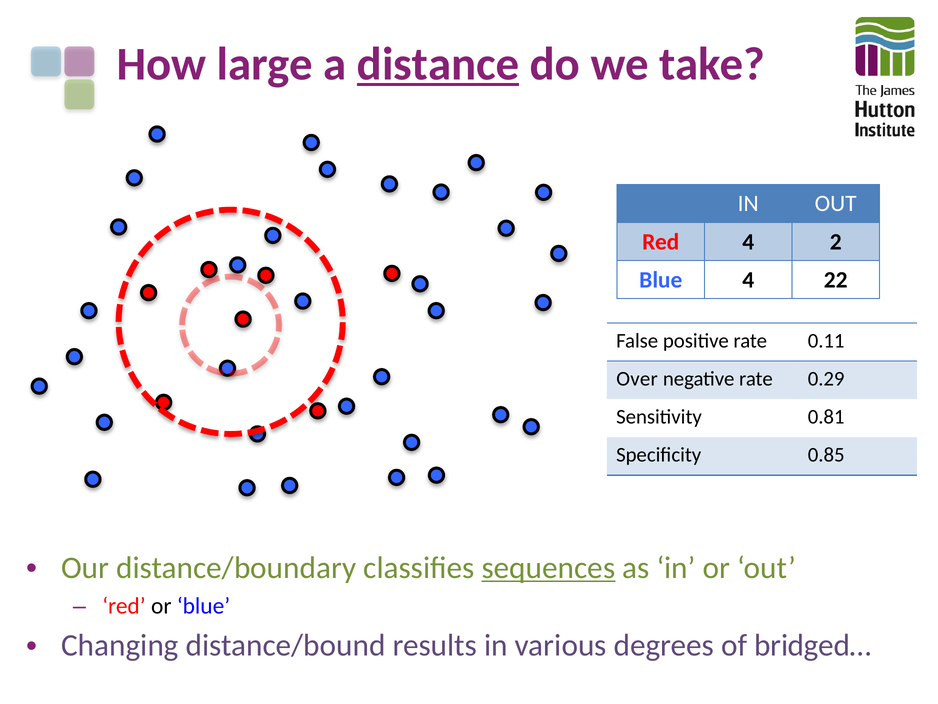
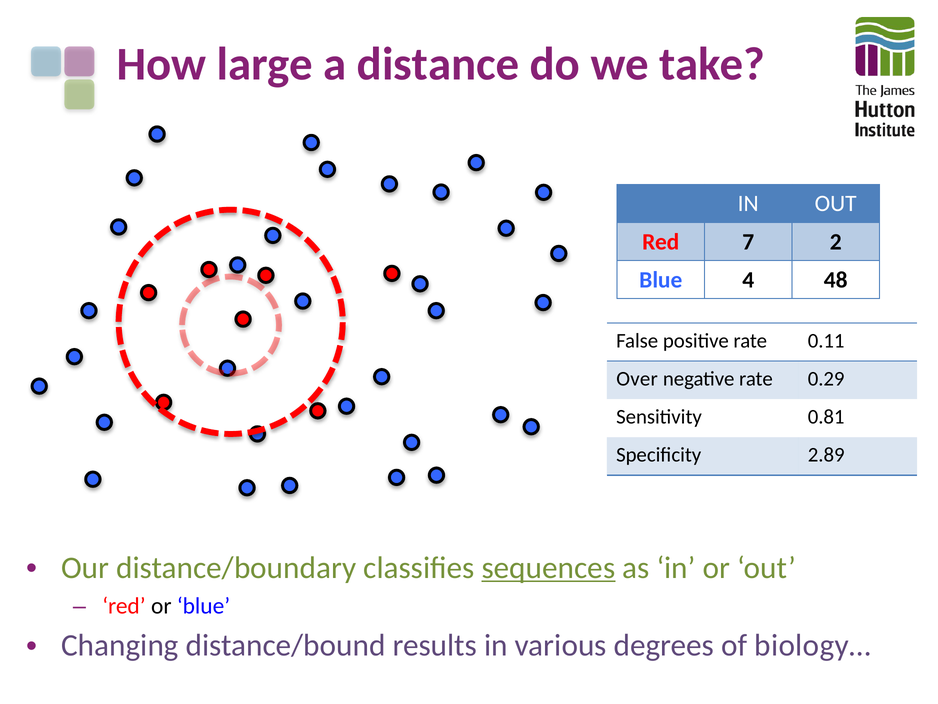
distance underline: present -> none (438, 64)
Red 4: 4 -> 7 (748, 242)
22: 22 -> 48 (836, 280)
0.85: 0.85 -> 2.89 (826, 455)
bridged…: bridged… -> biology… (812, 645)
